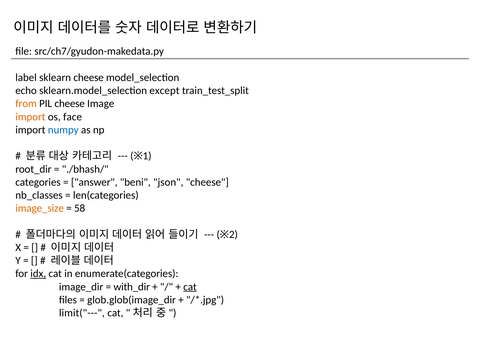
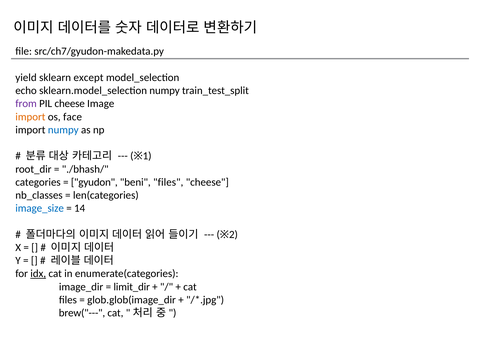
label: label -> yield (26, 78)
sklearn cheese: cheese -> except (89, 78)
sklearn.model_selection except: except -> numpy (165, 91)
from colour: orange -> purple (26, 104)
answer: answer -> gyudon (94, 182)
beni json: json -> files (168, 182)
image_size colour: orange -> blue (40, 208)
58: 58 -> 14 (80, 208)
with_dir: with_dir -> limit_dir (132, 287)
cat underline: present -> none (190, 287)
limit("---: limit("--- -> brew("--- (82, 313)
